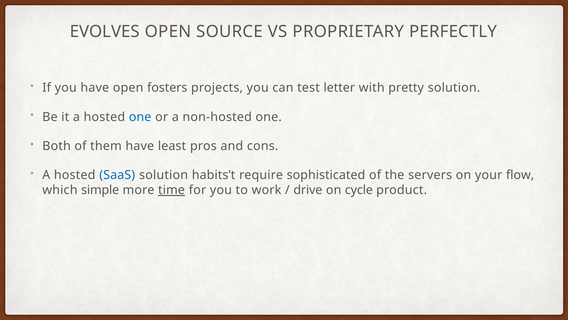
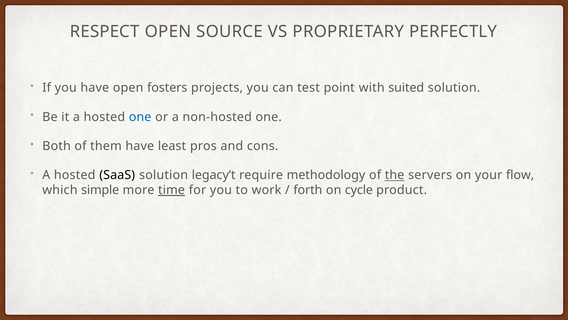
EVOLVES: EVOLVES -> RESPECT (105, 32)
letter: letter -> point (339, 88)
pretty: pretty -> suited (406, 88)
SaaS colour: blue -> black (117, 175)
habits’t: habits’t -> legacy’t (214, 175)
sophisticated: sophisticated -> methodology (326, 175)
the underline: none -> present (395, 175)
drive: drive -> forth (308, 190)
